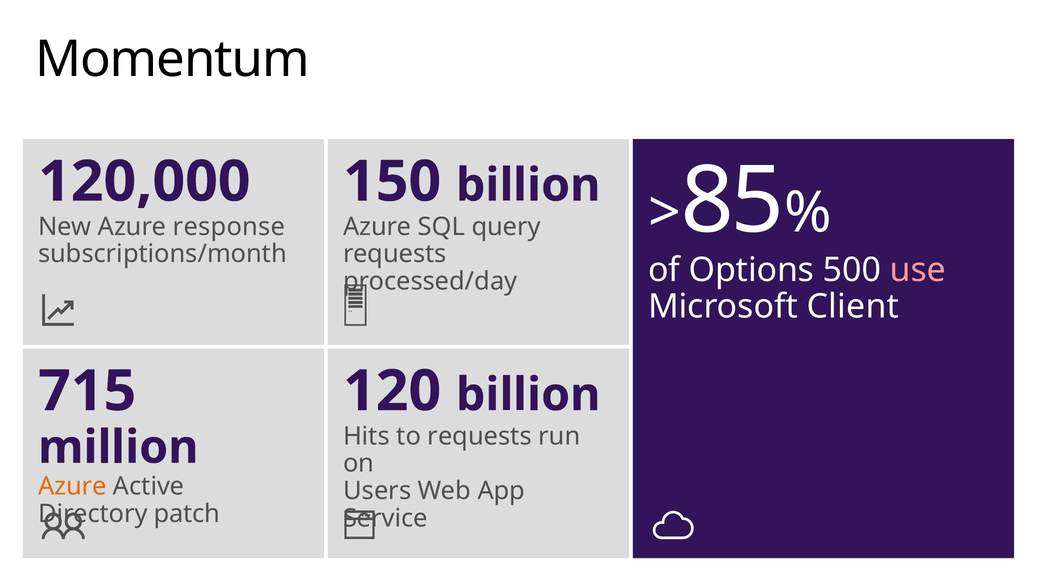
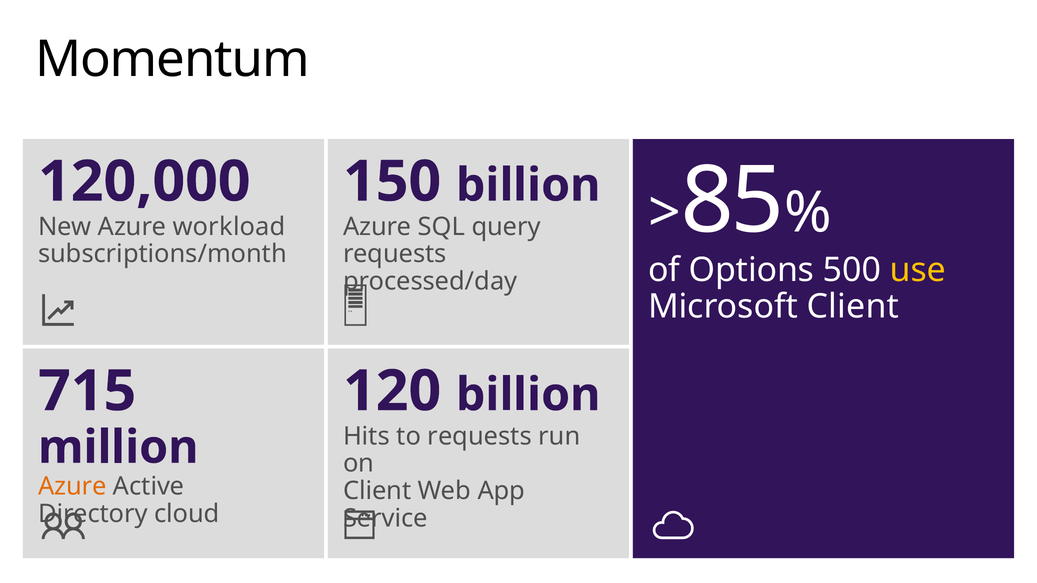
response: response -> workload (229, 227)
use colour: pink -> yellow (918, 270)
Users: Users -> Client (377, 491)
patch: patch -> cloud (187, 514)
